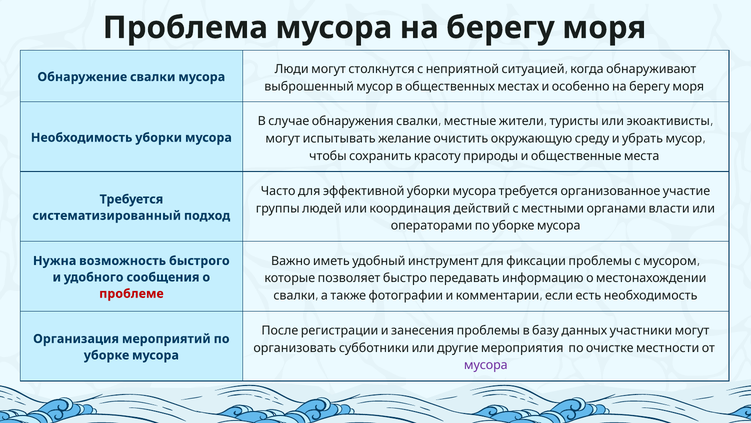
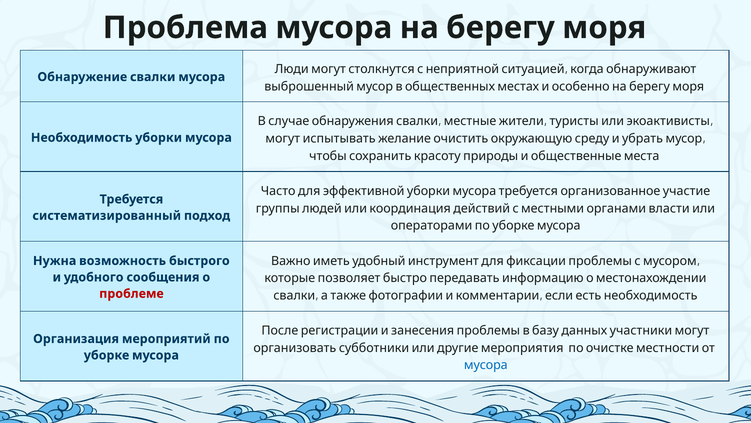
мусора colour: purple -> blue (486, 365)
